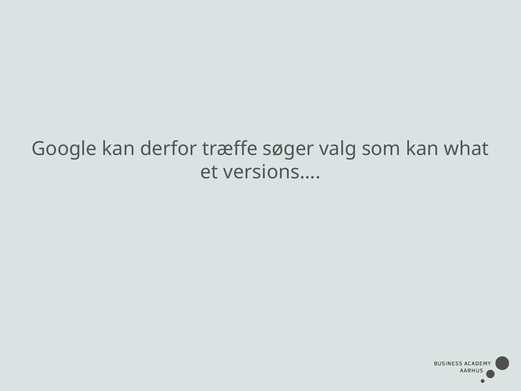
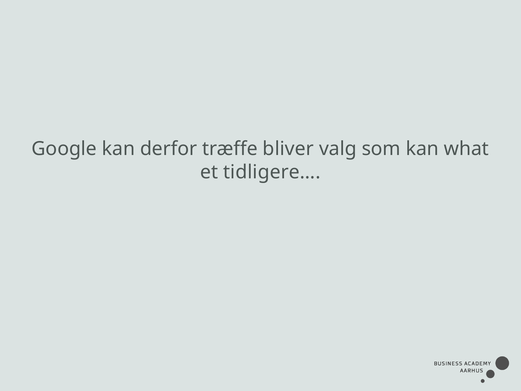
søger: søger -> bliver (288, 149)
versions…: versions… -> tidligere… (272, 172)
